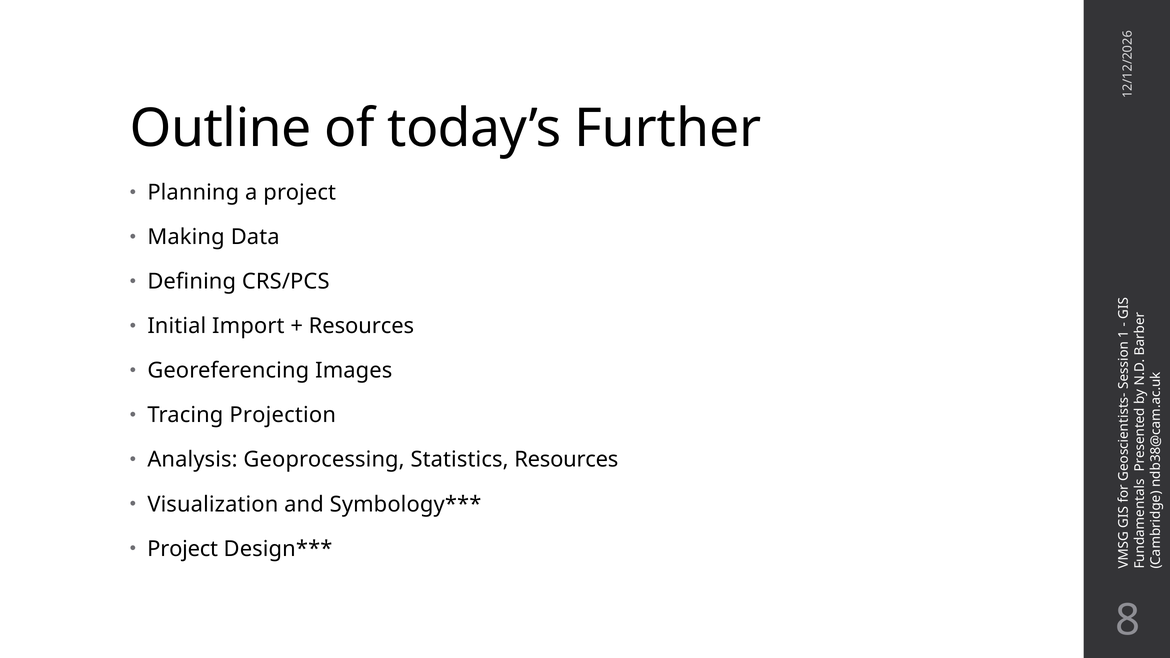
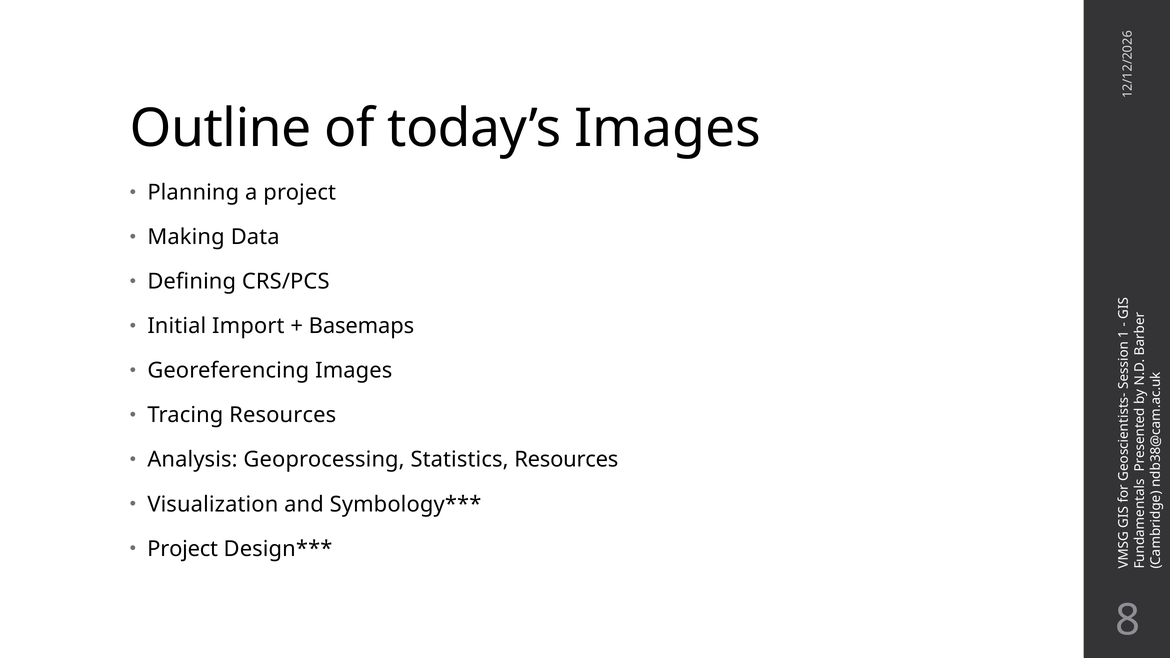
today’s Further: Further -> Images (668, 129)
Resources: Resources -> Basemaps (361, 326)
Tracing Projection: Projection -> Resources (283, 415)
